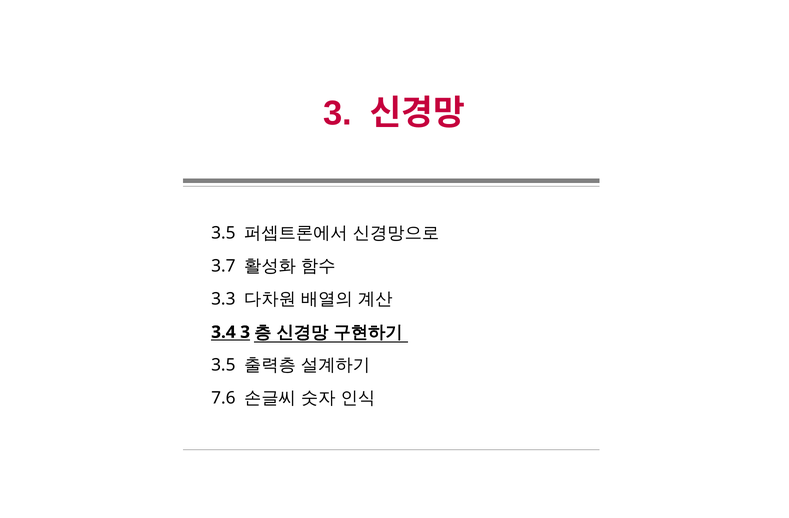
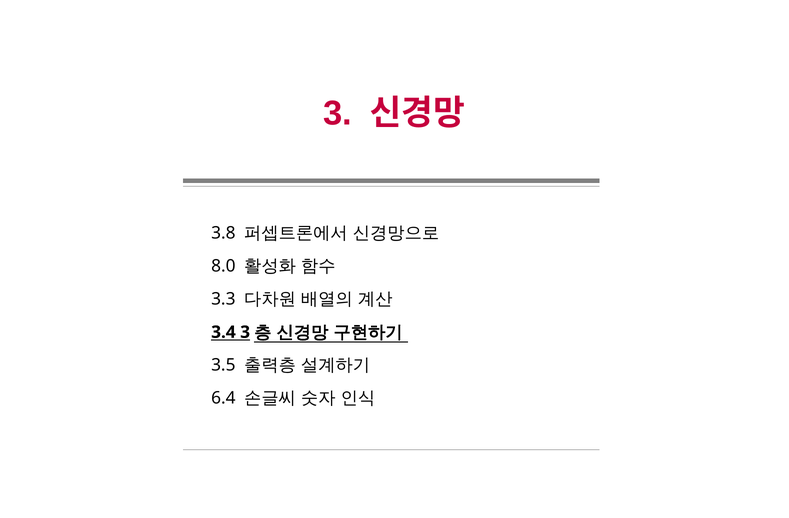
3.5: 3.5 -> 3.8 (223, 233)
3.7: 3.7 -> 8.0 (223, 266)
7.6: 7.6 -> 6.4 (223, 398)
